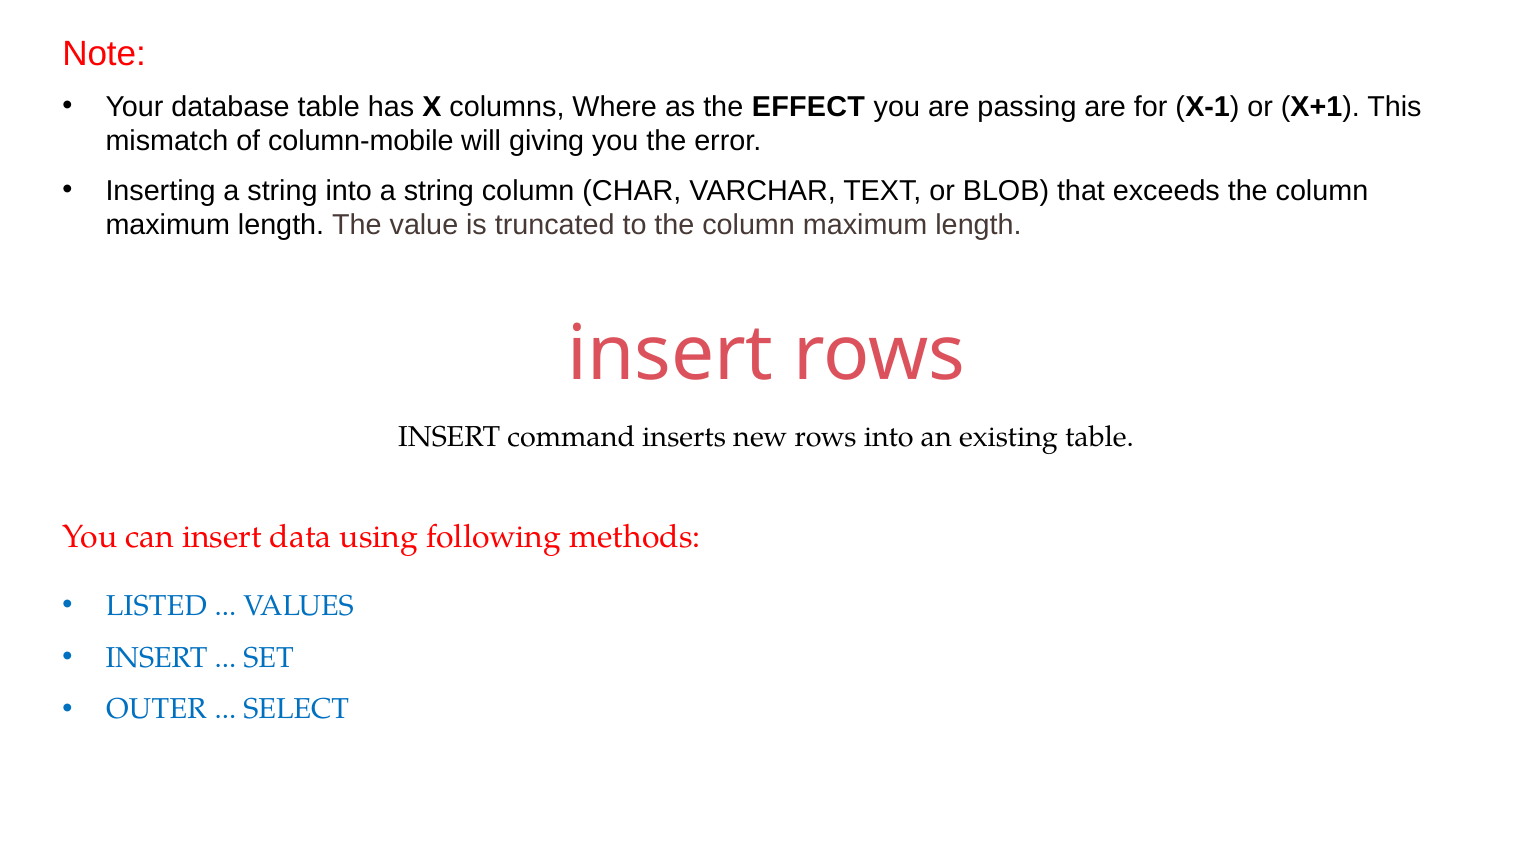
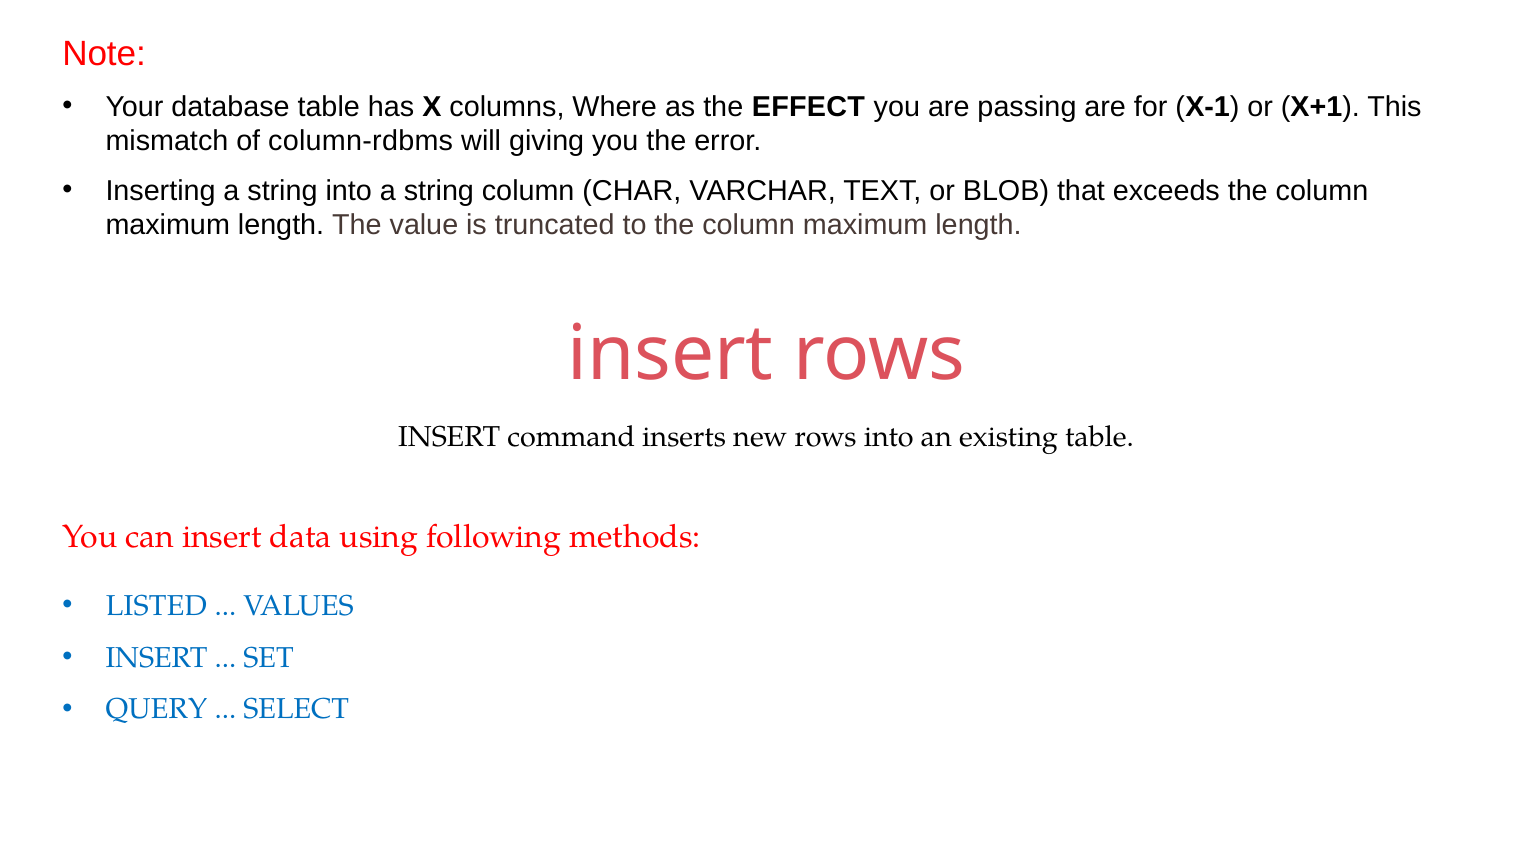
column-mobile: column-mobile -> column-rdbms (361, 141)
OUTER: OUTER -> QUERY (156, 710)
